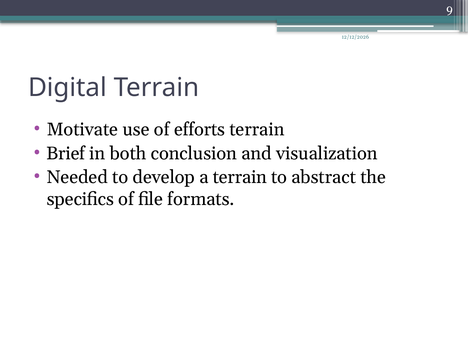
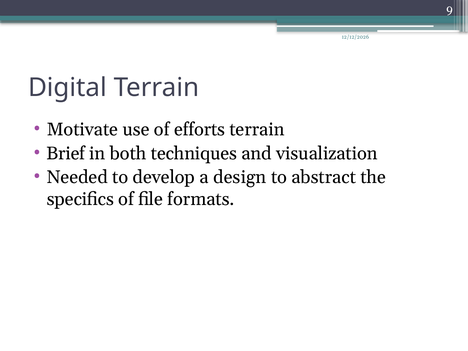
conclusion: conclusion -> techniques (194, 153)
a terrain: terrain -> design (240, 177)
